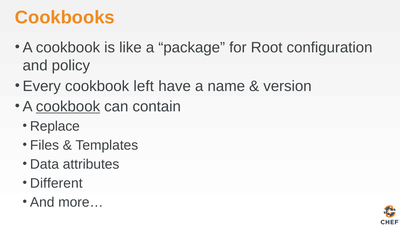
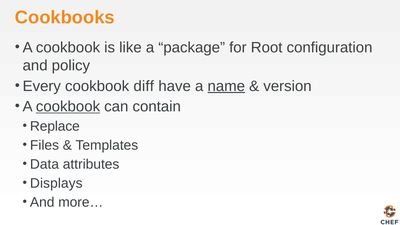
left: left -> diff (144, 86)
name underline: none -> present (226, 86)
Different: Different -> Displays (56, 183)
